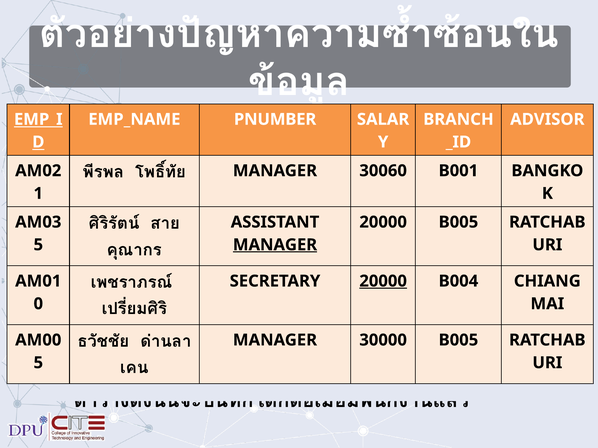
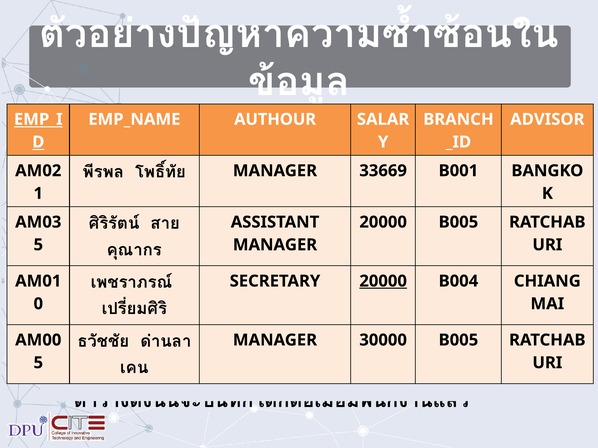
PNUMBER: PNUMBER -> AUTHOUR (275, 119)
30060: 30060 -> 33669 (383, 171)
MANAGER underline: present -> none (275, 245)
